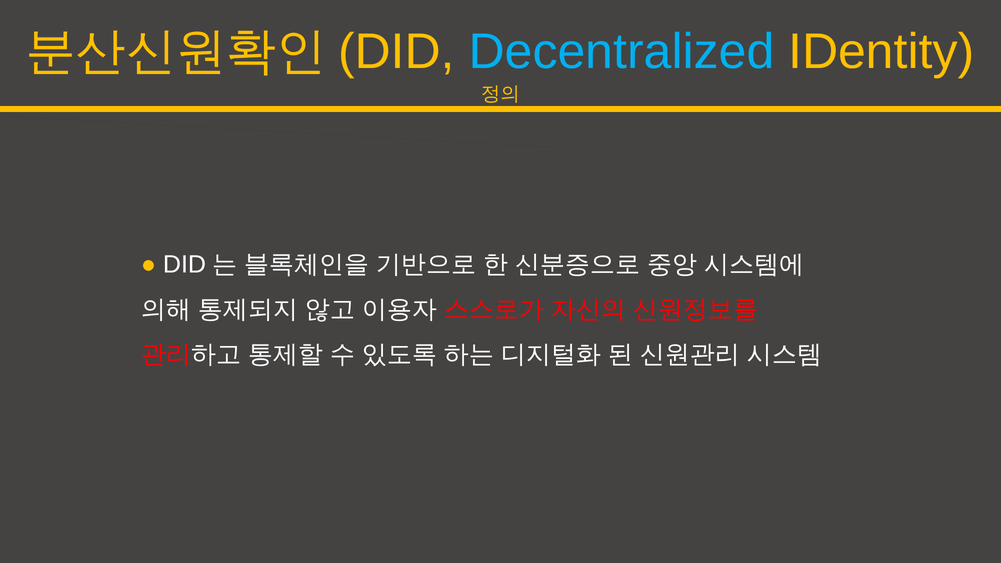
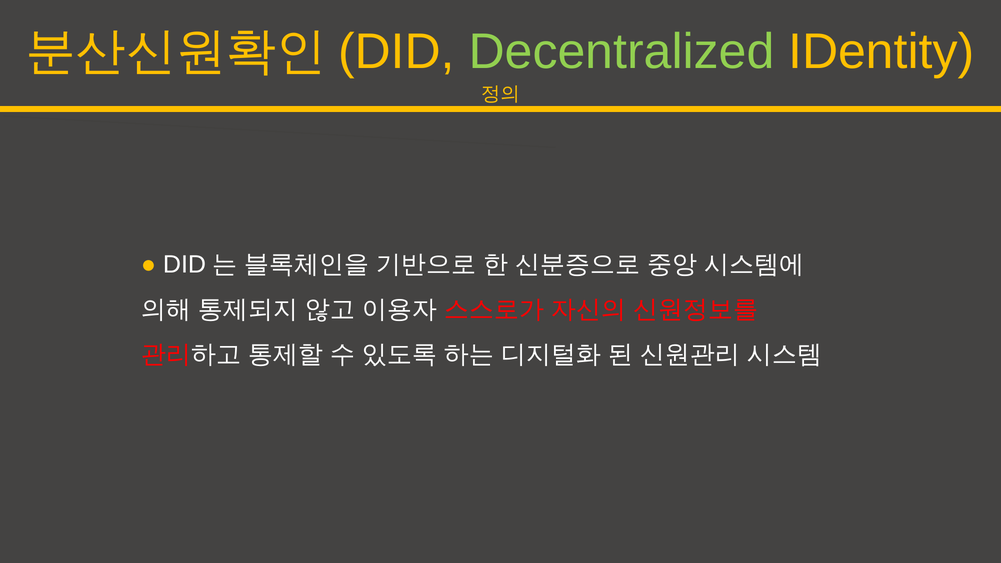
Decentralized colour: light blue -> light green (622, 52)
